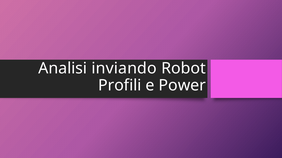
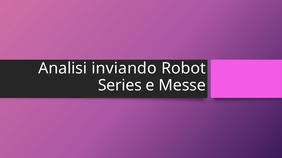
Profili: Profili -> Series (120, 86)
Power: Power -> Messe (182, 86)
